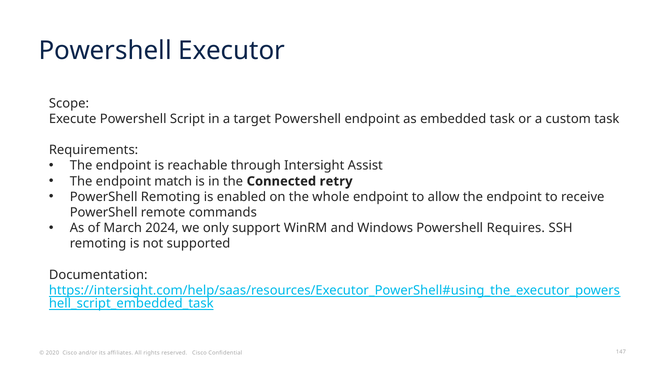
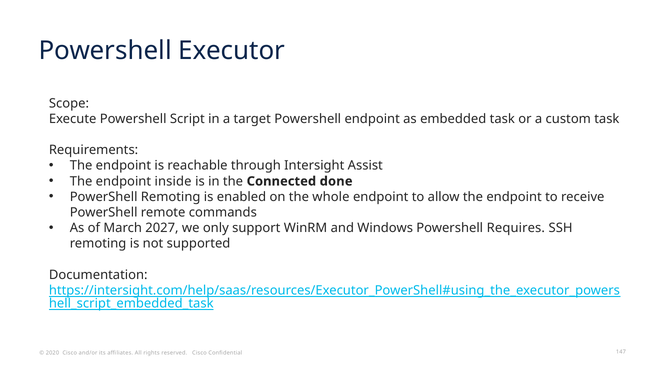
match: match -> inside (173, 181)
retry: retry -> done (336, 181)
2024: 2024 -> 2027 (162, 228)
